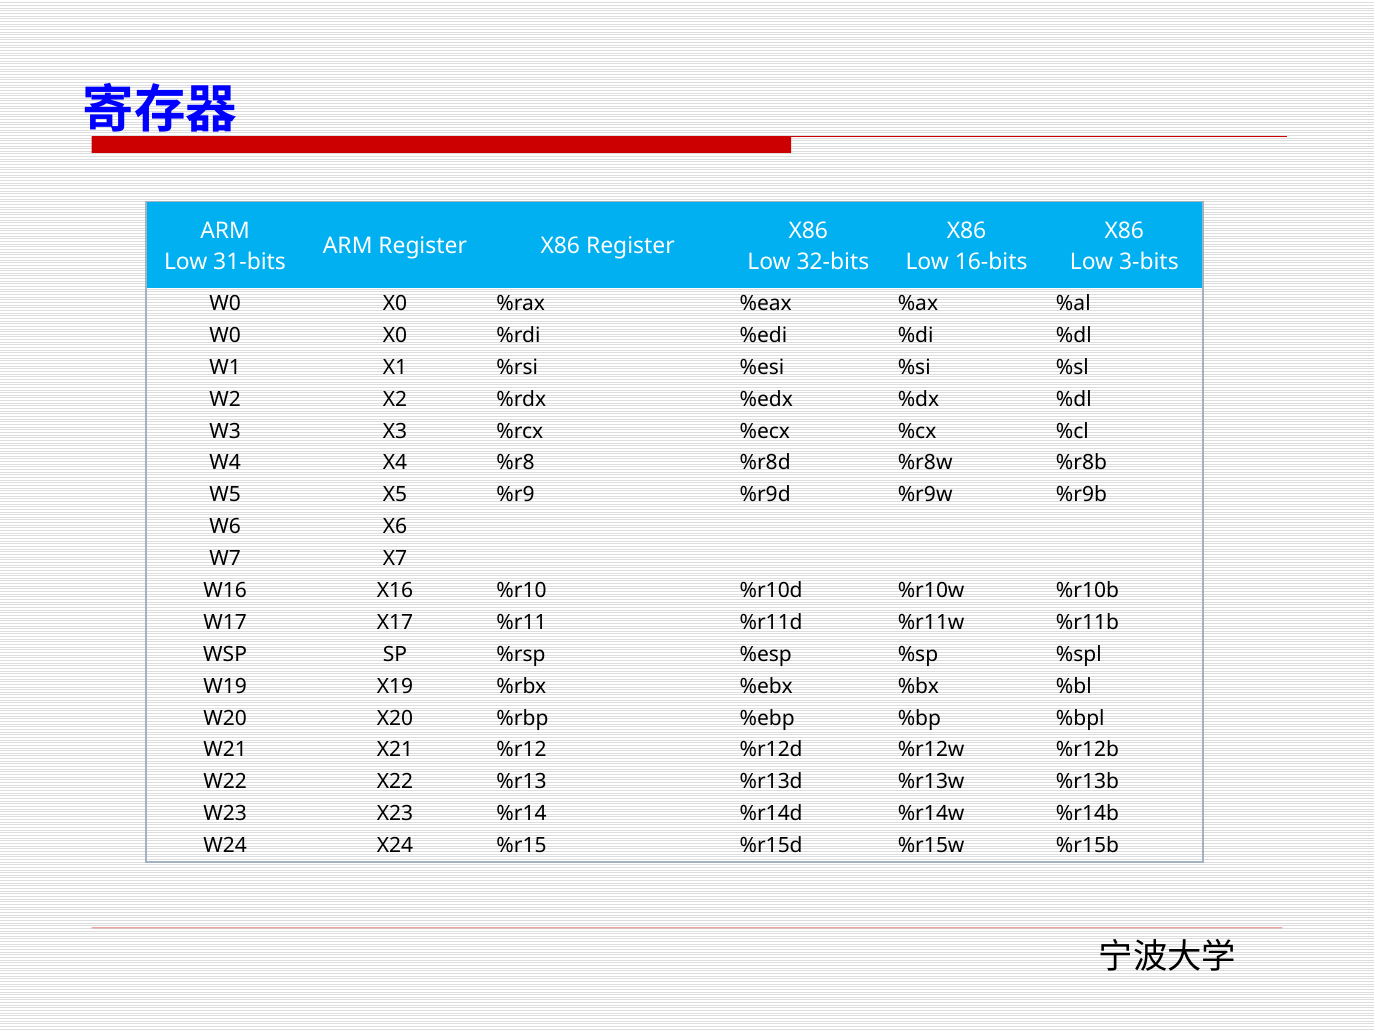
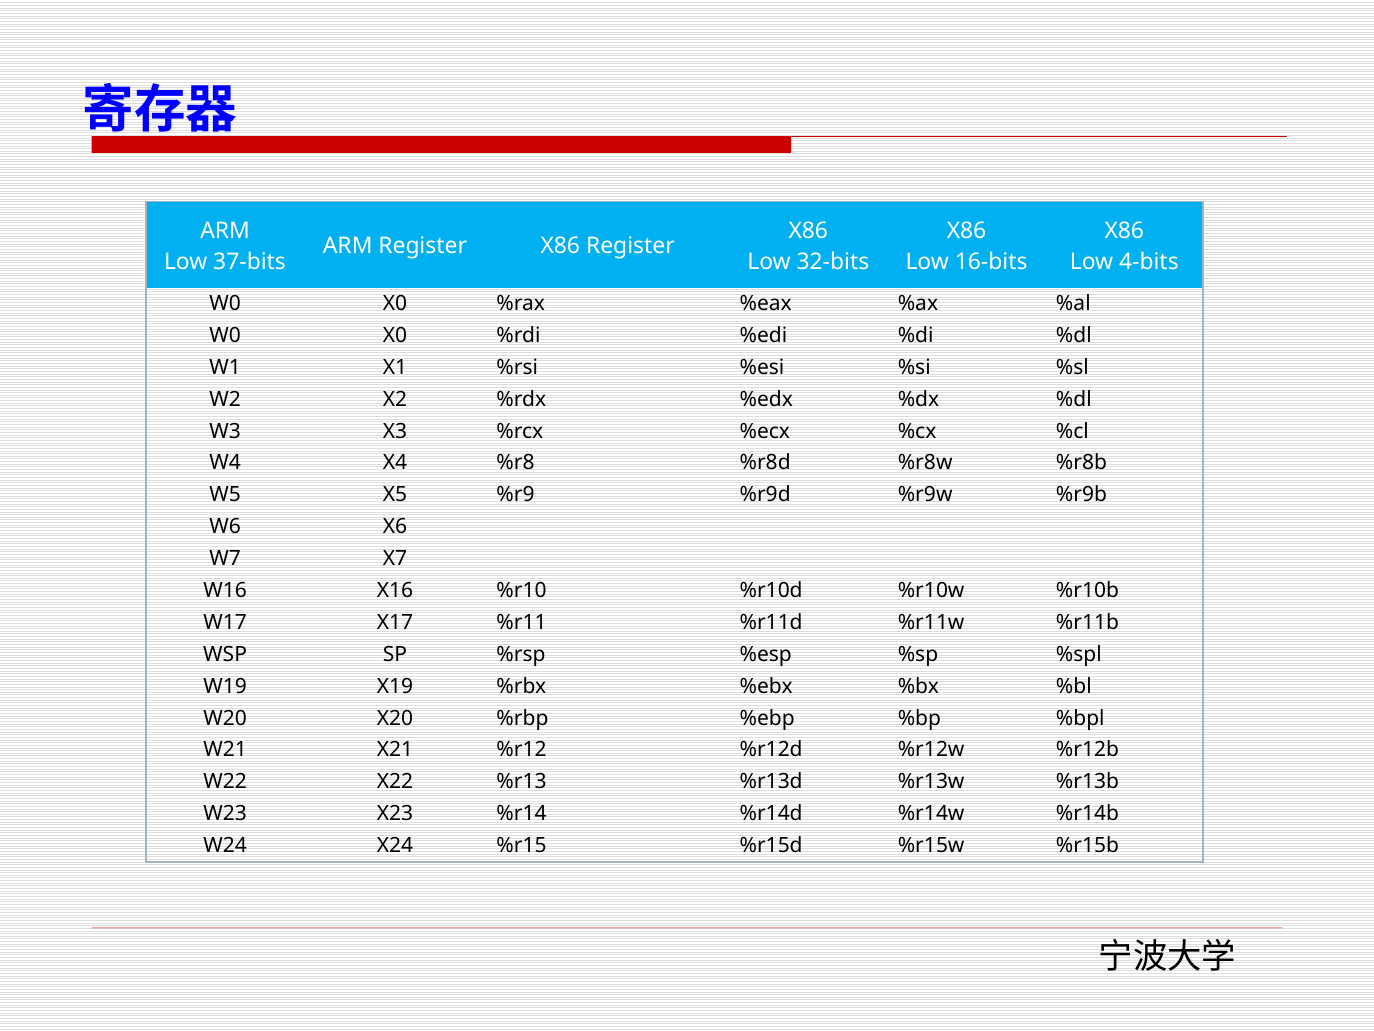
31-bits: 31-bits -> 37-bits (250, 262)
3-bits: 3-bits -> 4-bits (1149, 262)
